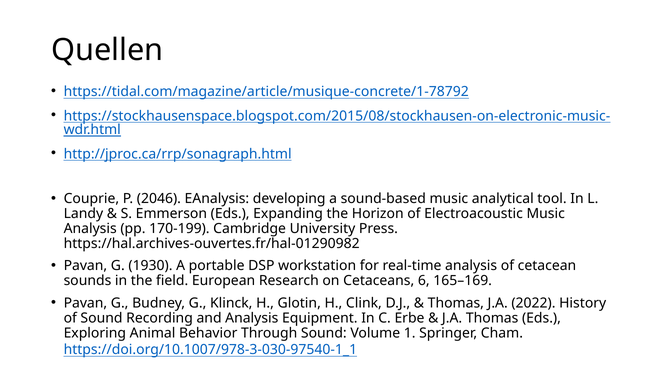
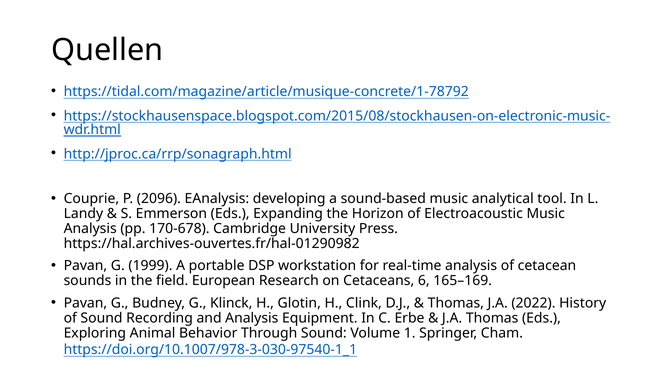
2046: 2046 -> 2096 (159, 198)
170-199: 170-199 -> 170-678 (179, 229)
1930: 1930 -> 1999 (150, 266)
